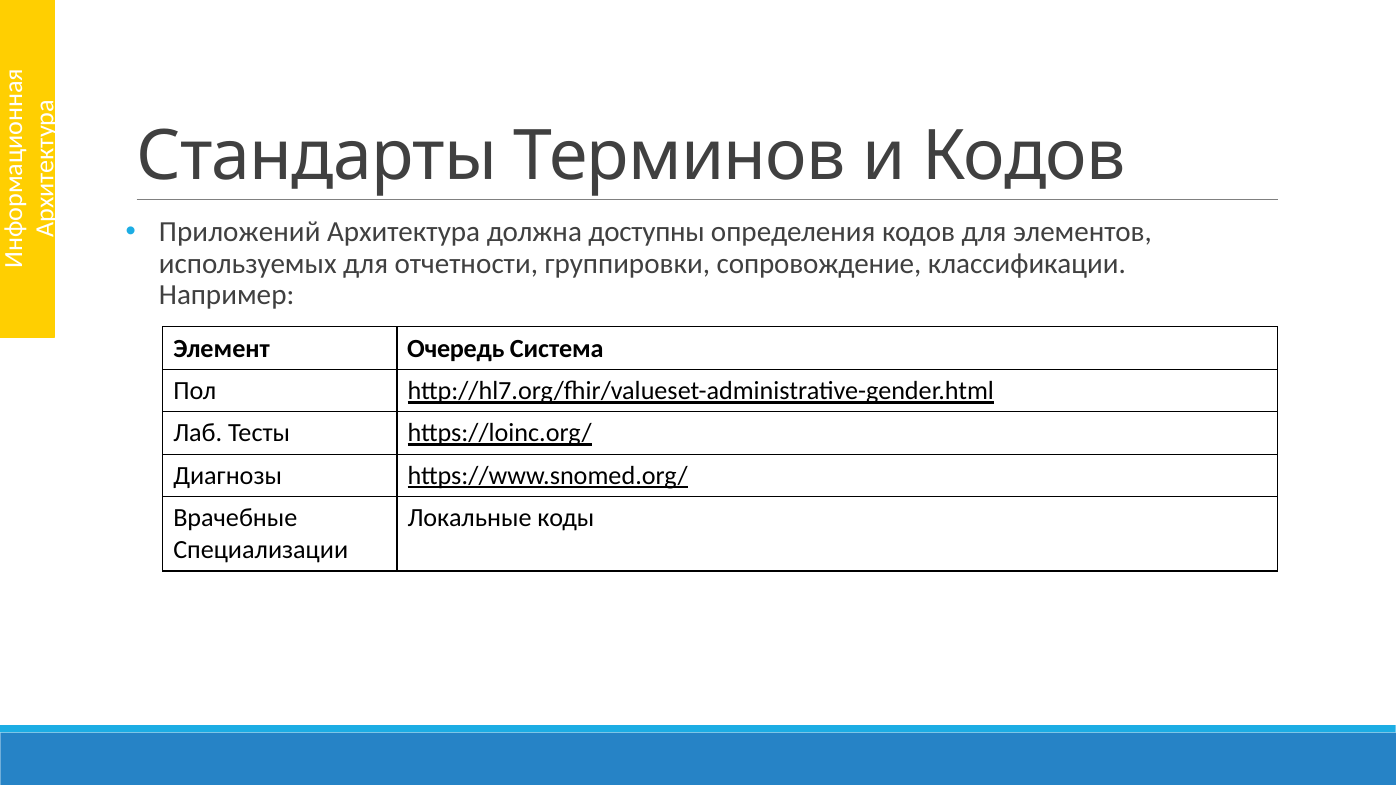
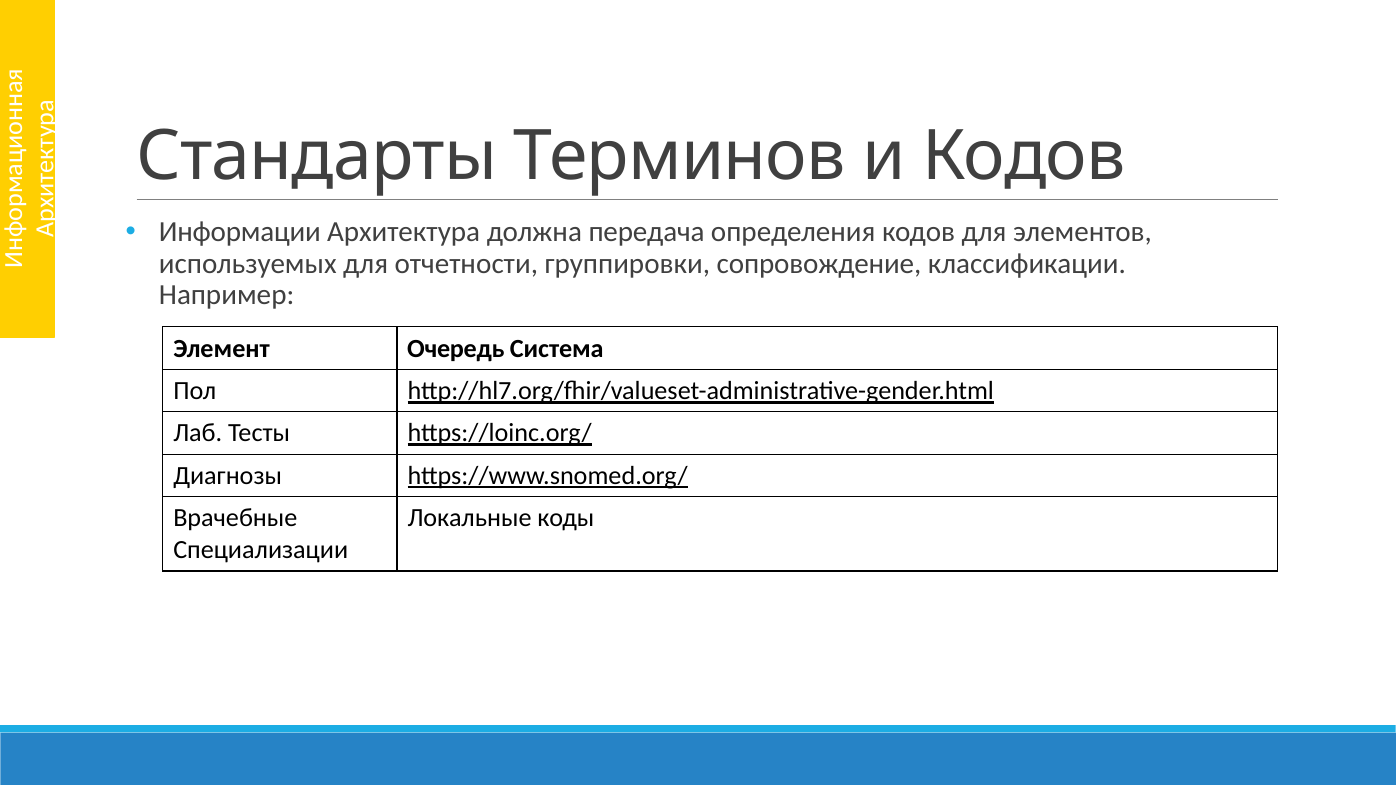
Приложений: Приложений -> Информации (240, 232)
доступны: доступны -> передача (647, 232)
